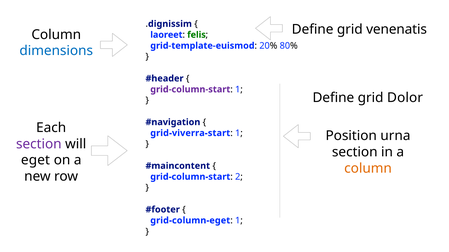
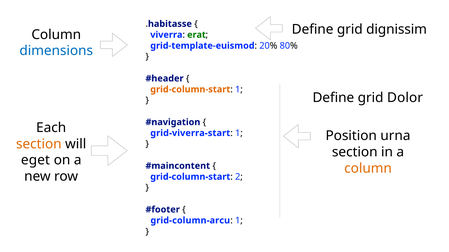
dignissim: dignissim -> habitasse (170, 24)
venenatis: venenatis -> dignissim (397, 30)
laoreet: laoreet -> viverra (166, 35)
felis: felis -> erat (197, 35)
grid-column-start colour: purple -> orange (190, 90)
section colour: purple -> orange (39, 144)
grid-column-eget: grid-column-eget -> grid-column-arcu (190, 221)
